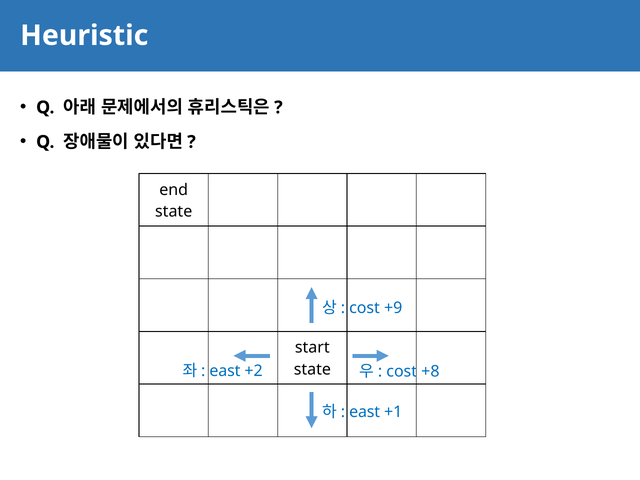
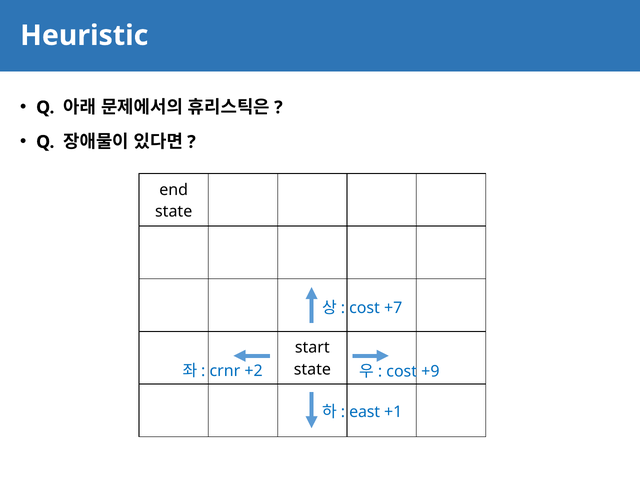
+9: +9 -> +7 (393, 308)
east: east -> crnr (225, 371)
+8: +8 -> +9 (430, 371)
